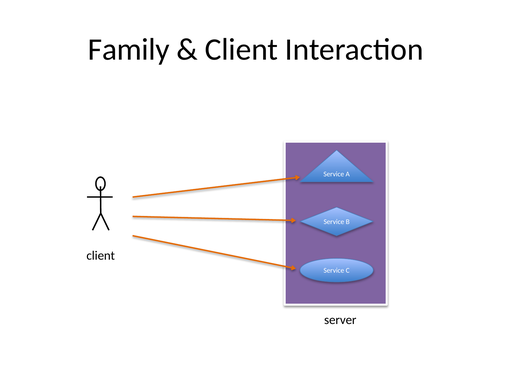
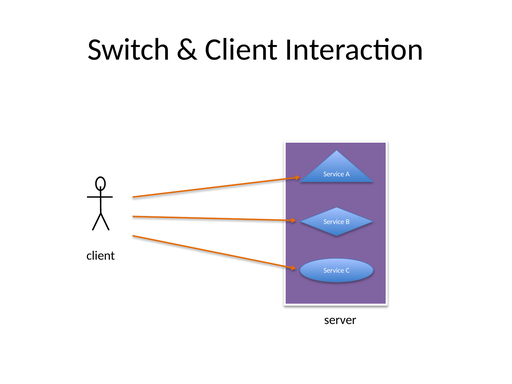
Family: Family -> Switch (129, 50)
